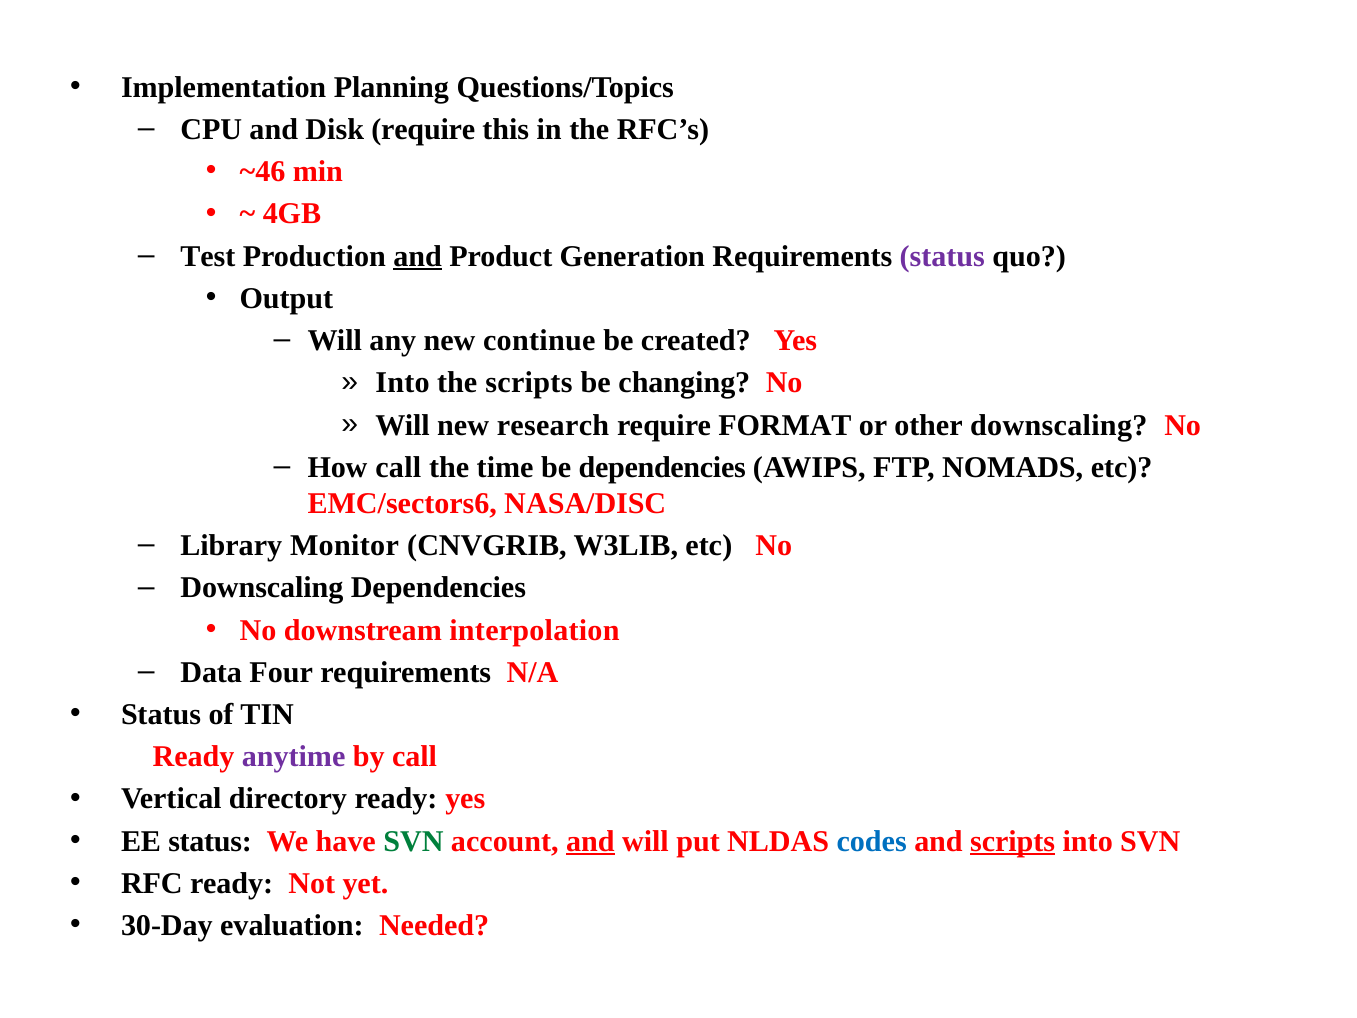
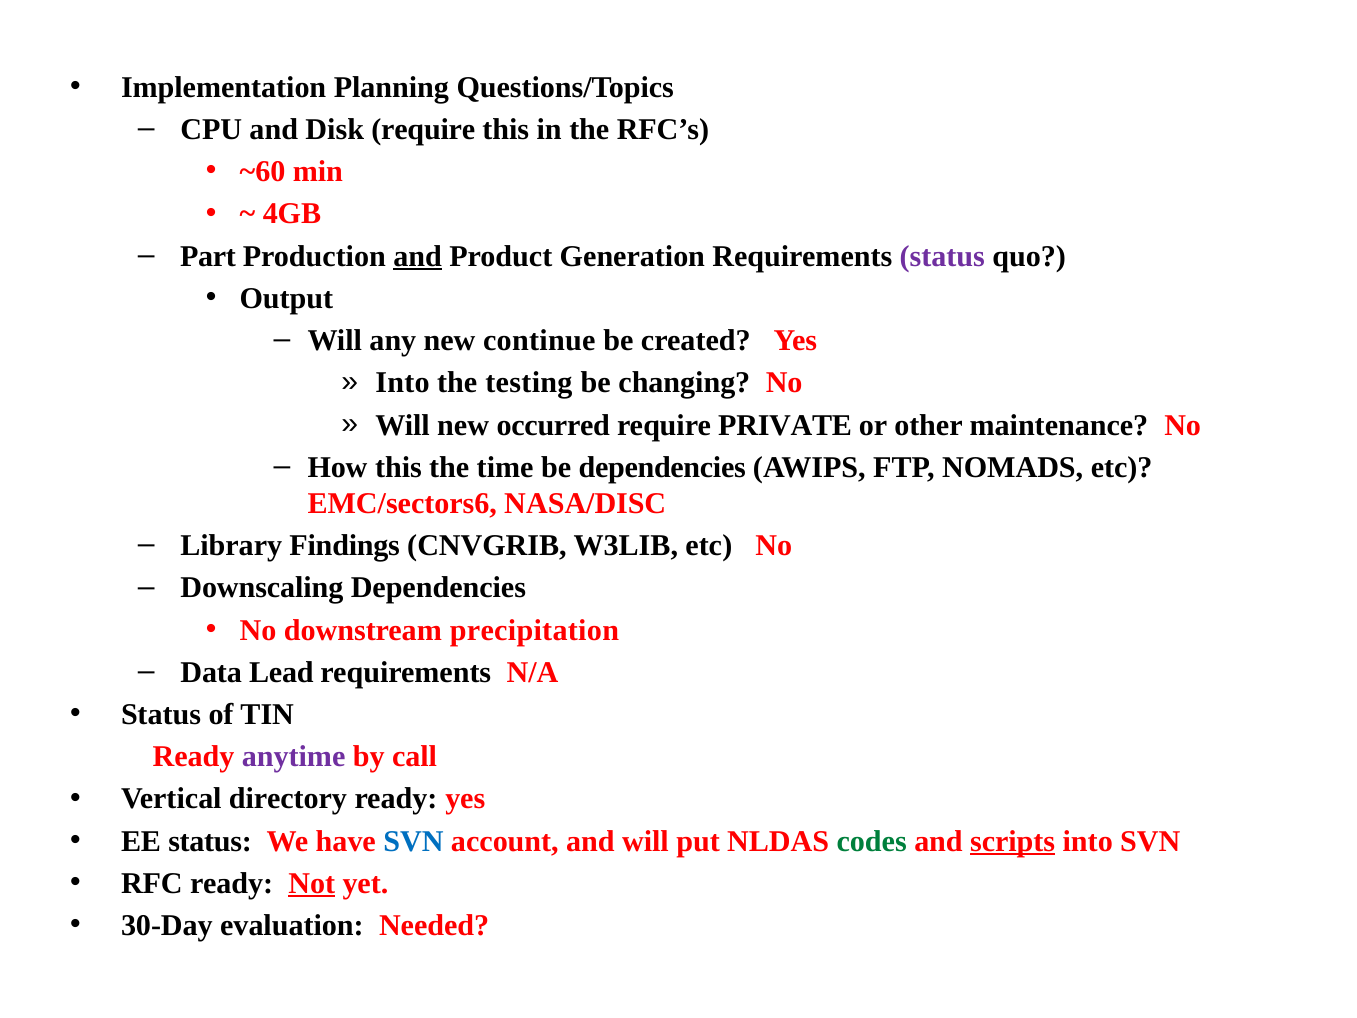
~46: ~46 -> ~60 (263, 172)
Test: Test -> Part (208, 256)
the scripts: scripts -> testing (529, 383)
research: research -> occurred (553, 425)
FORMAT: FORMAT -> PRIVATE (785, 425)
other downscaling: downscaling -> maintenance (1059, 425)
How call: call -> this (398, 467)
Monitor: Monitor -> Findings (345, 546)
interpolation: interpolation -> precipitation (534, 630)
Four: Four -> Lead (281, 672)
SVN colour: green -> blue (414, 841)
and underline: present -> none (590, 841)
codes colour: blue -> green (872, 841)
Not underline: none -> present (312, 883)
